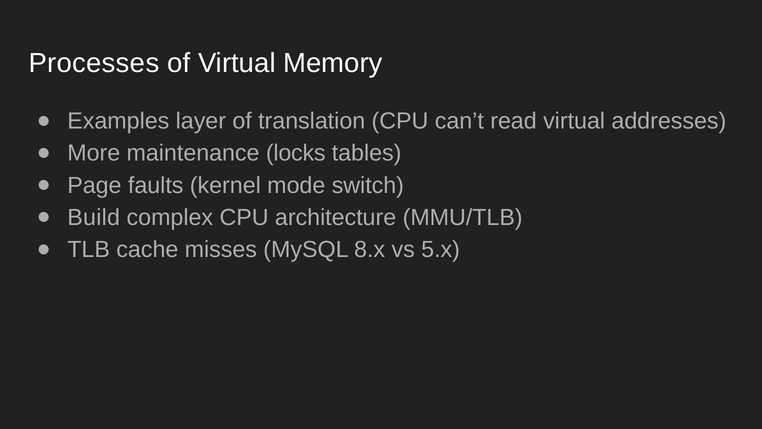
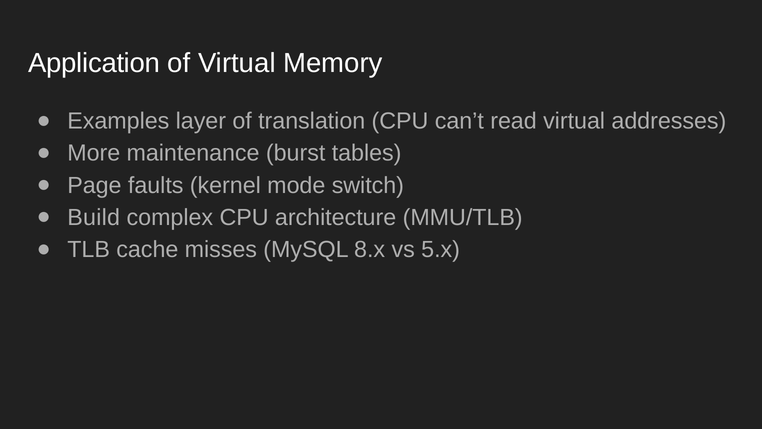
Processes: Processes -> Application (94, 63)
locks: locks -> burst (296, 153)
